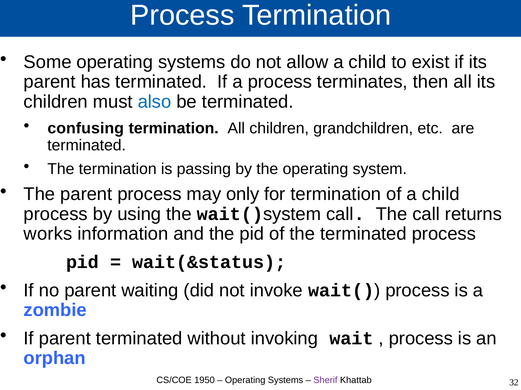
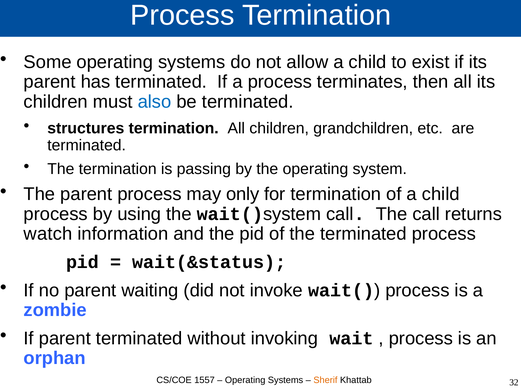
confusing: confusing -> structures (86, 128)
works: works -> watch (48, 234)
1950: 1950 -> 1557 (205, 381)
Sherif colour: purple -> orange (325, 381)
